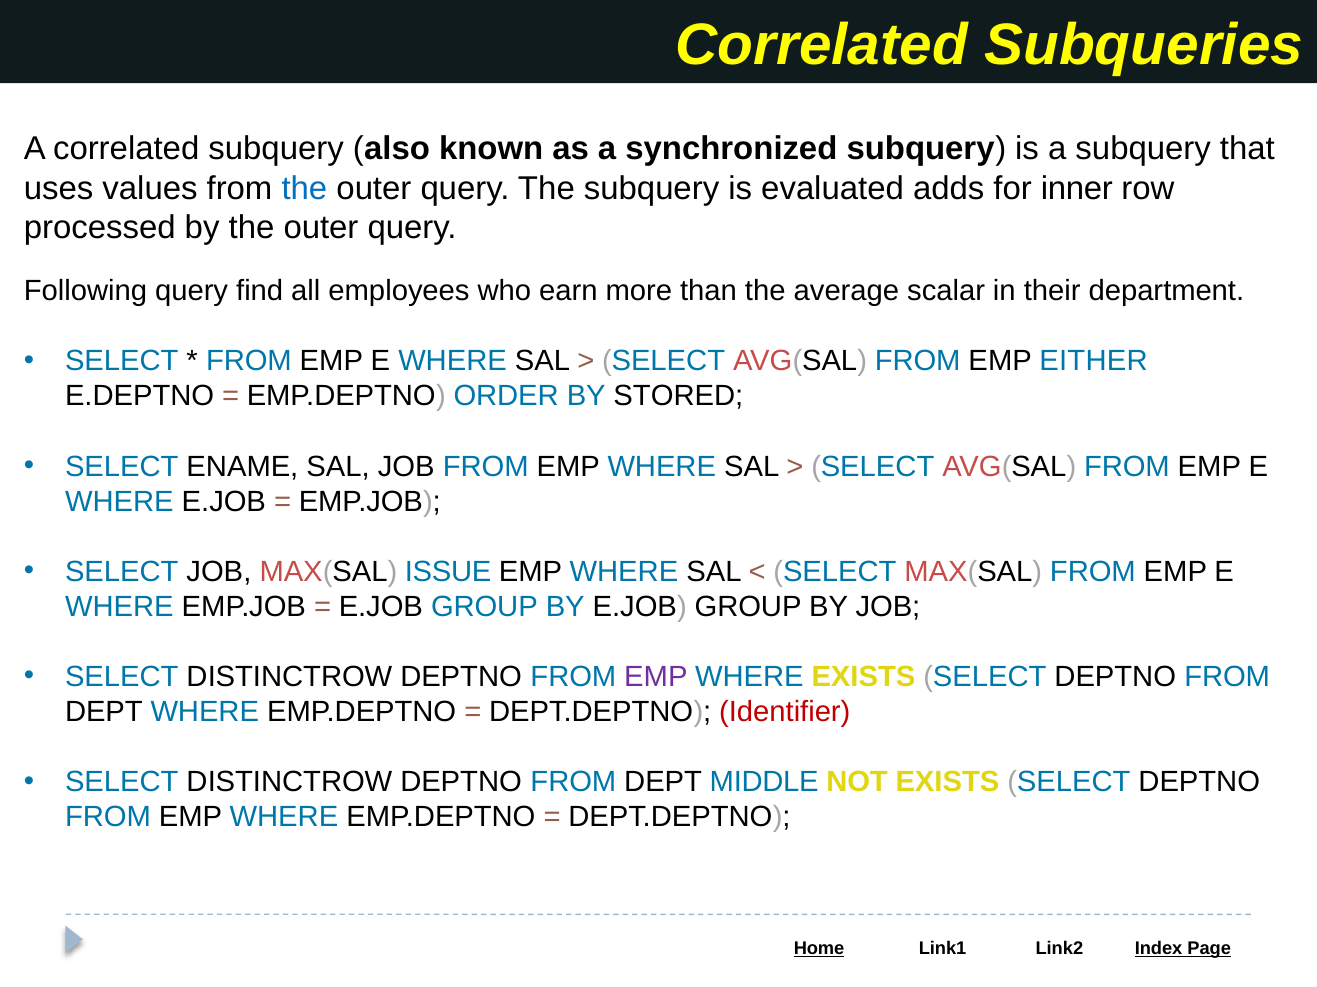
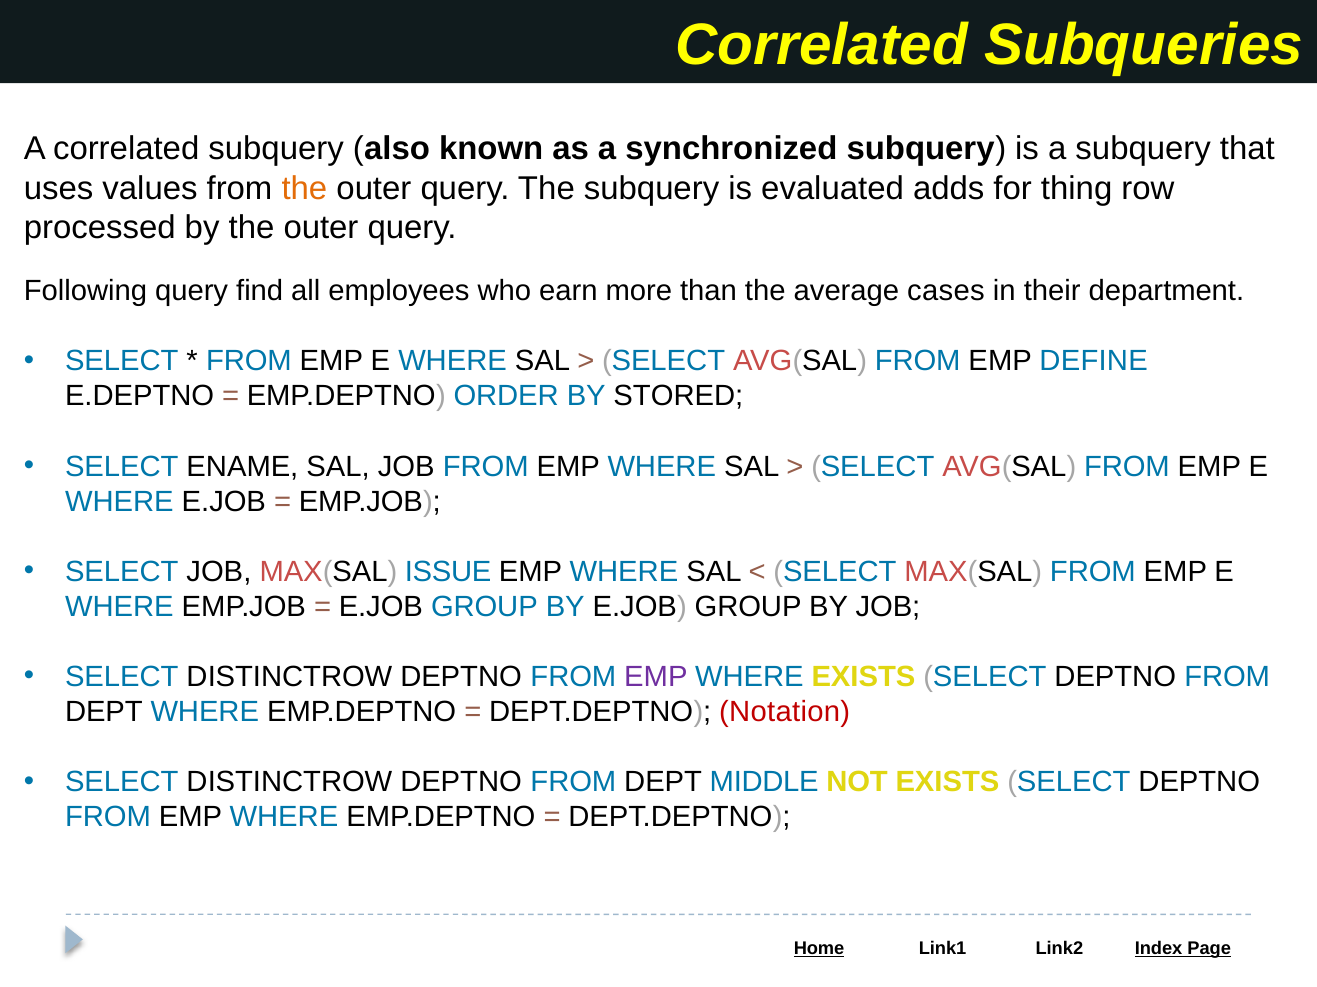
the colour: blue -> orange (304, 189)
inner: inner -> thing (1077, 189)
scalar: scalar -> cases (946, 291)
EITHER: EITHER -> DEFINE (1094, 361)
Identifier: Identifier -> Notation (785, 712)
